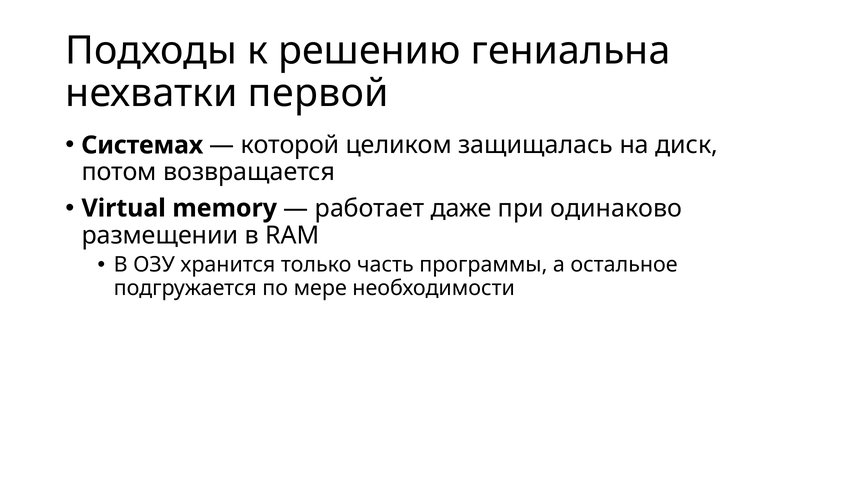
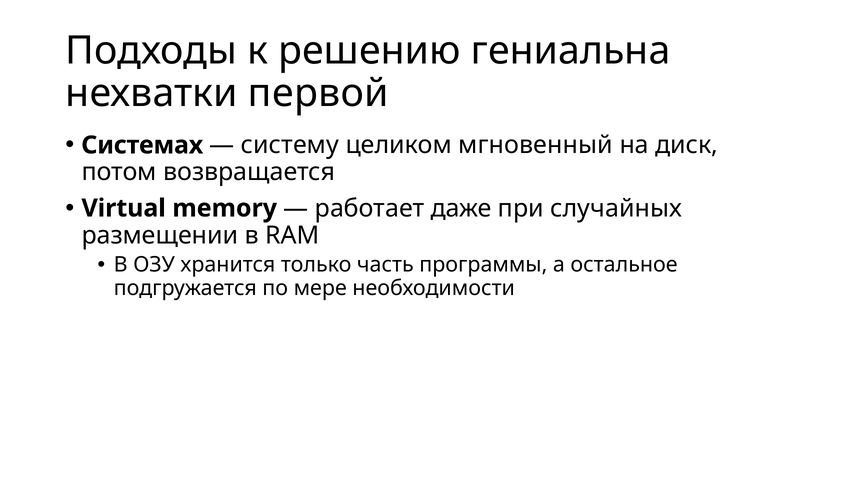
которой: которой -> систему (290, 145)
защищалась: защищалась -> мгновенный (536, 145)
одинаково: одинаково -> случайных (616, 208)
